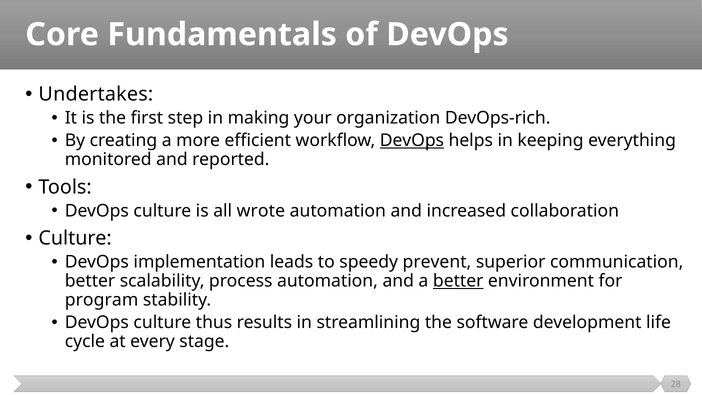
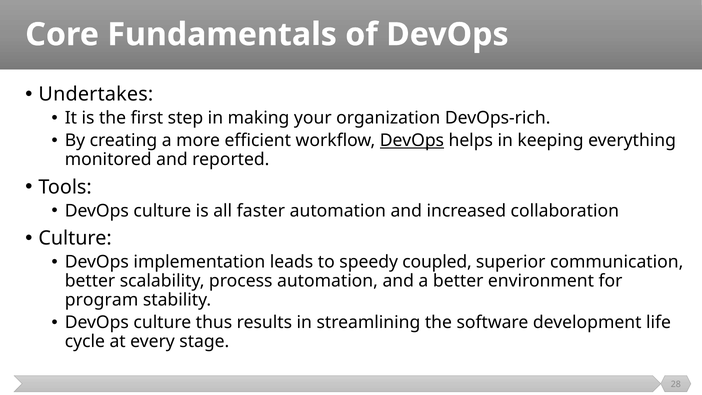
wrote: wrote -> faster (261, 211)
prevent: prevent -> coupled (437, 262)
better underline: present -> none (458, 281)
